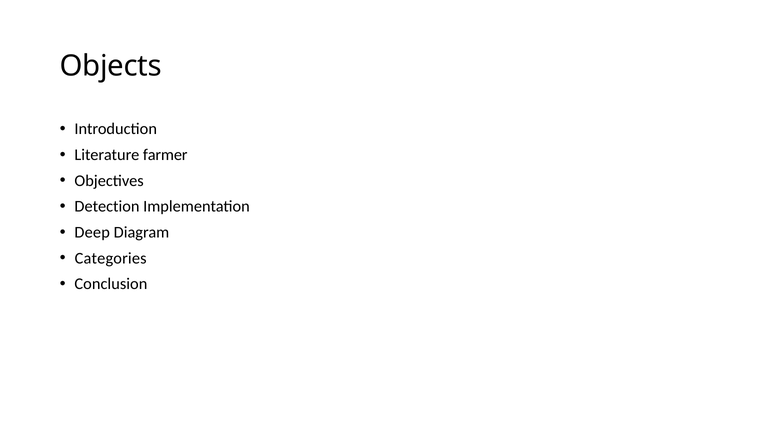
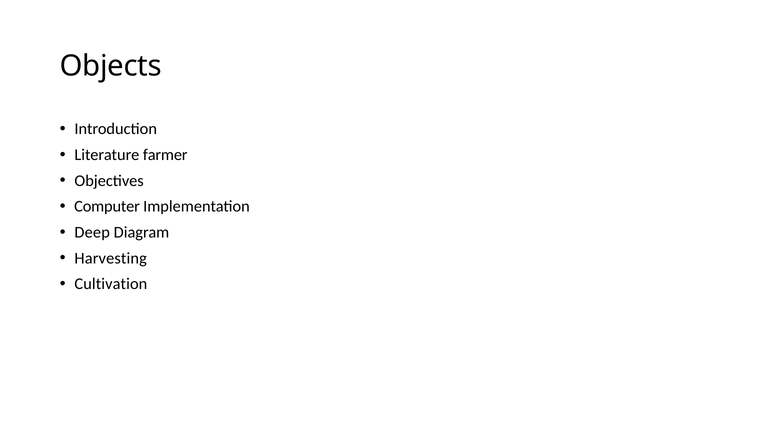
Detection: Detection -> Computer (107, 207)
Categories: Categories -> Harvesting (111, 258)
Conclusion: Conclusion -> Cultivation (111, 284)
